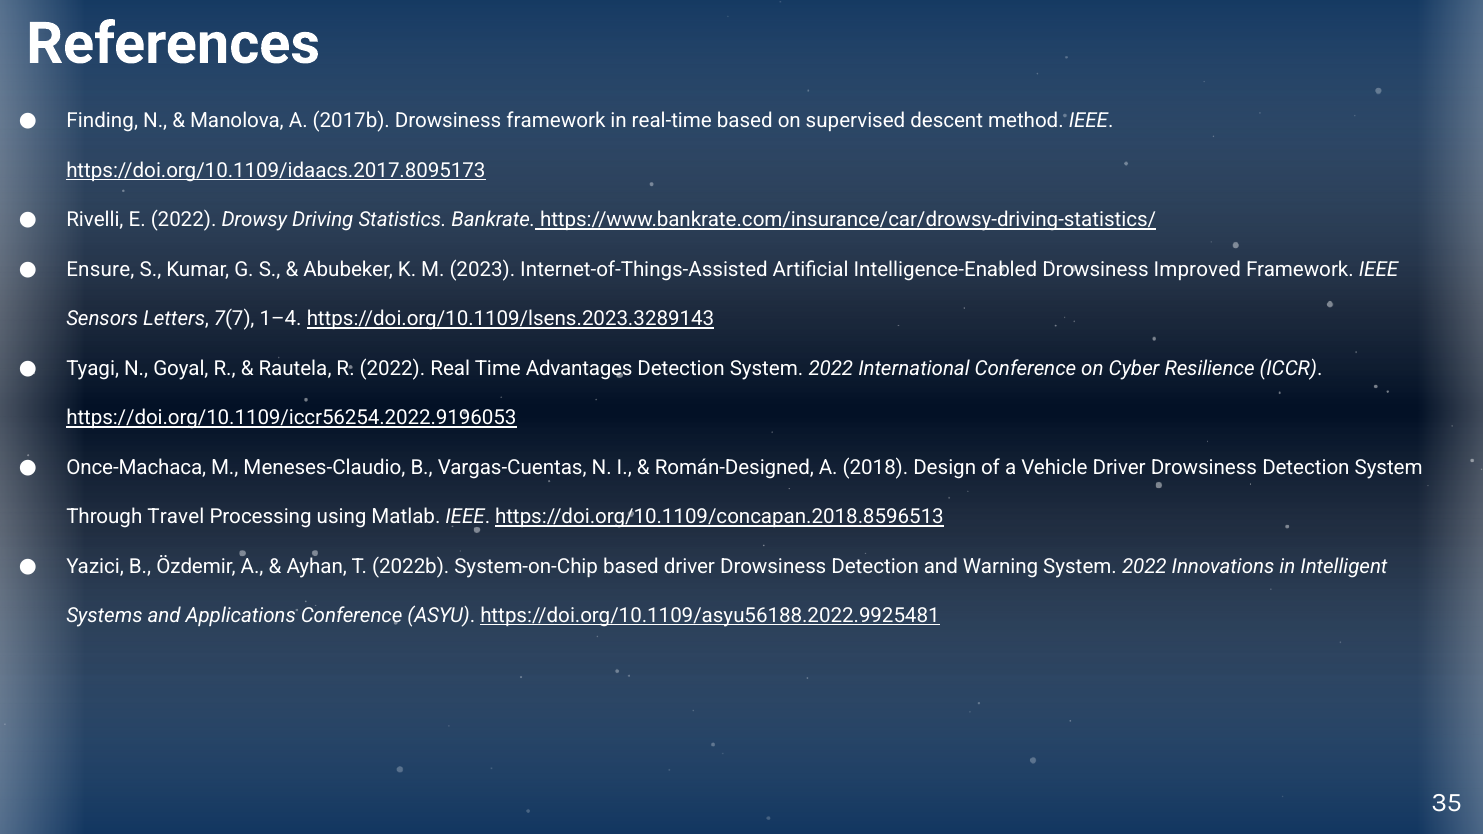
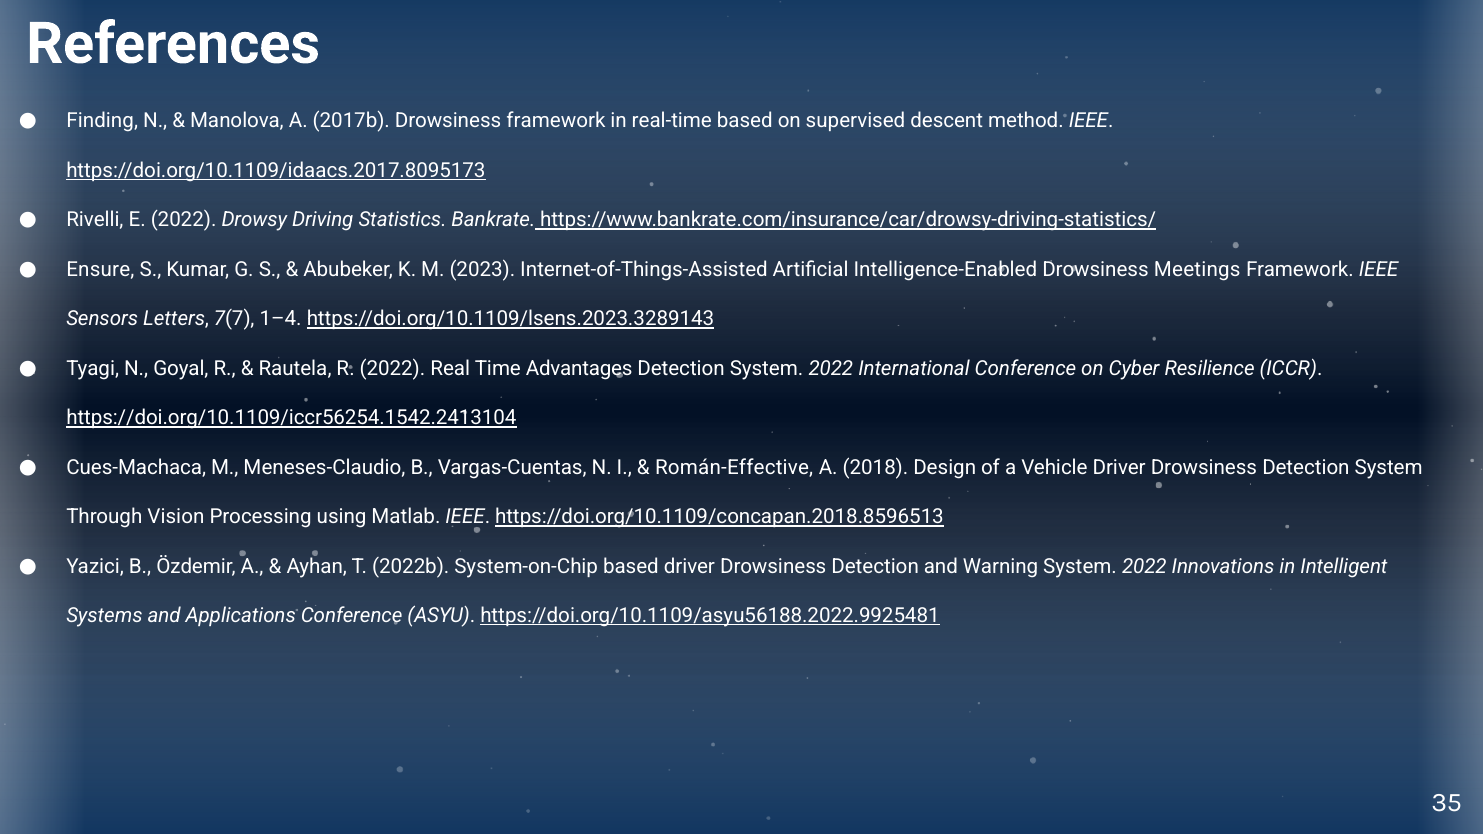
Improved: Improved -> Meetings (1197, 270)
https://doi.org/10.1109/iccr56254.2022.9196053: https://doi.org/10.1109/iccr56254.2022.9196053 -> https://doi.org/10.1109/iccr56254.1542.2413104 (291, 418)
Once-Machaca: Once-Machaca -> Cues-Machaca (136, 468)
Román-Designed: Román-Designed -> Román-Effective (734, 468)
Travel: Travel -> Vision (176, 517)
